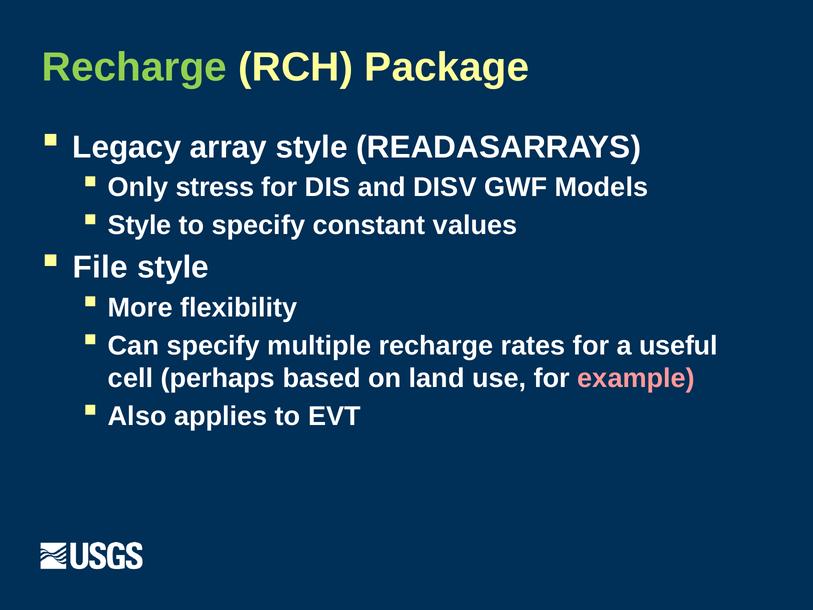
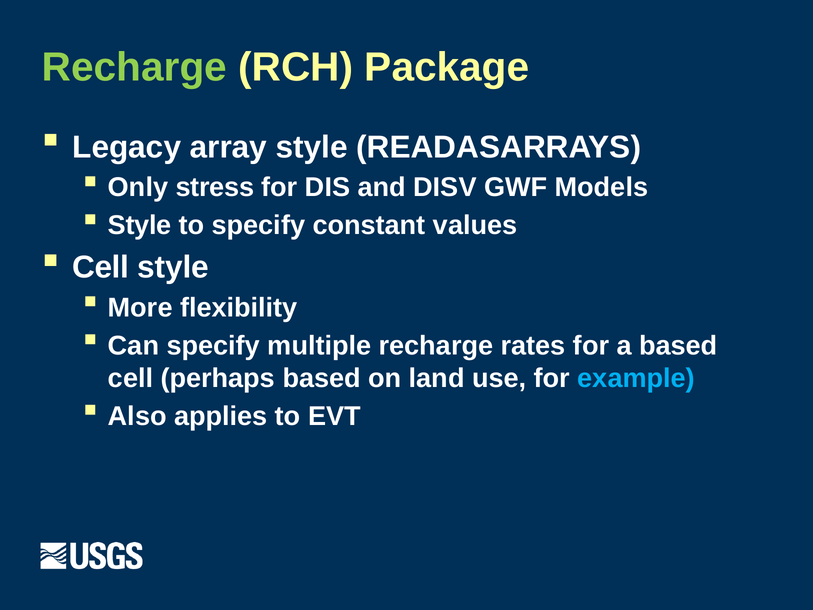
File: File -> Cell (101, 267)
a useful: useful -> based (678, 346)
example colour: pink -> light blue (636, 378)
